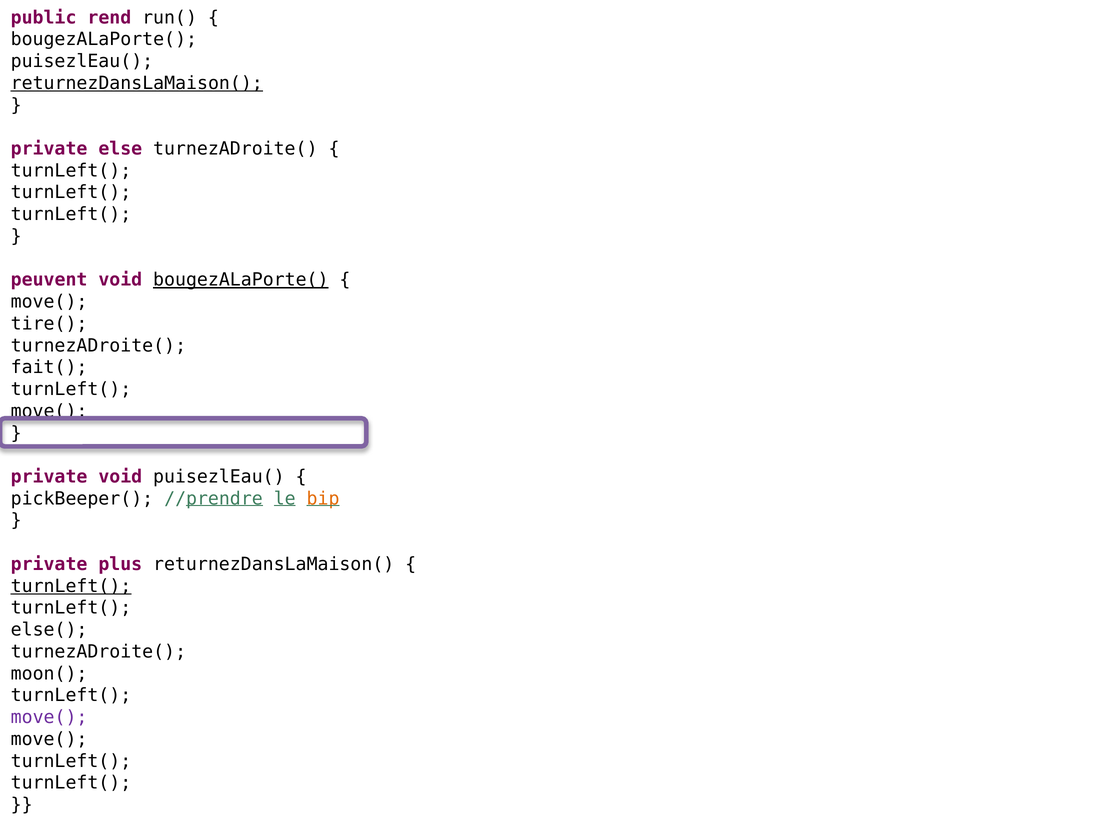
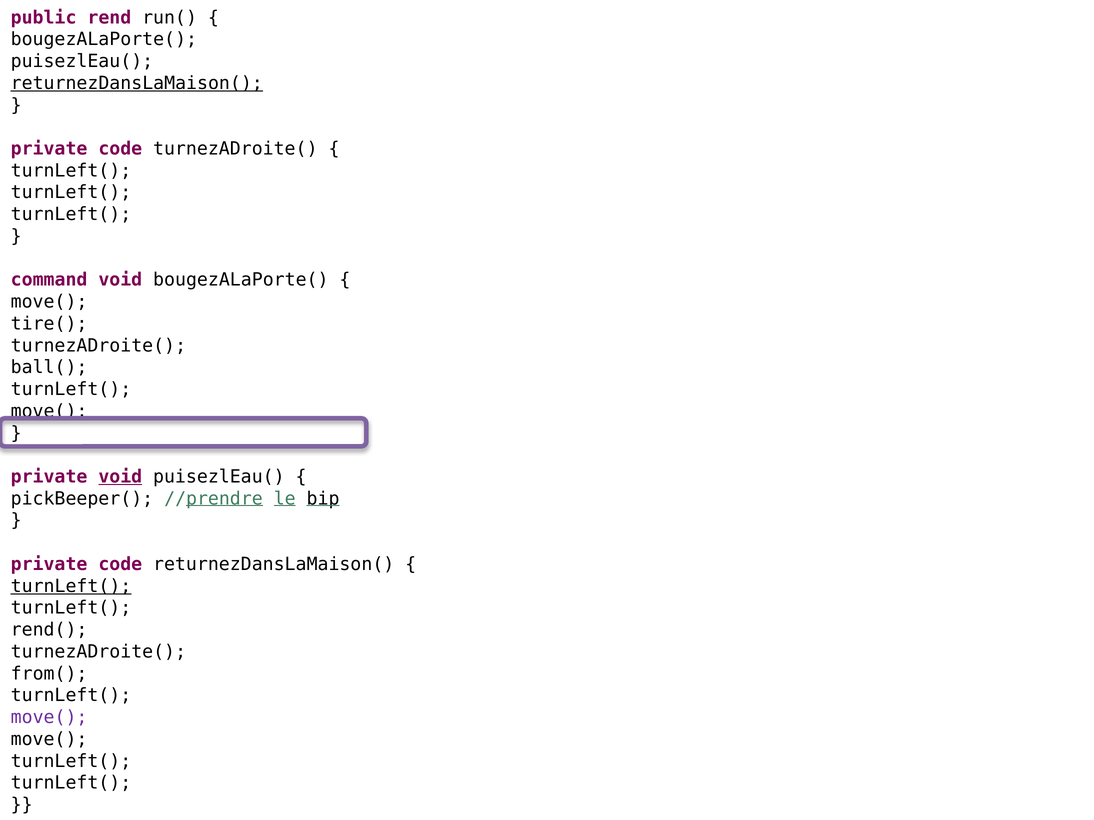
else: else -> code (120, 149)
peuvent: peuvent -> command (49, 280)
bougezALaPorte( underline: present -> none (241, 280)
fait(: fait( -> ball( (49, 368)
void underline: none -> present (120, 477)
bip colour: orange -> black (323, 499)
plus: plus -> code (120, 565)
else(: else( -> rend( (49, 630)
moon(: moon( -> from( (49, 674)
